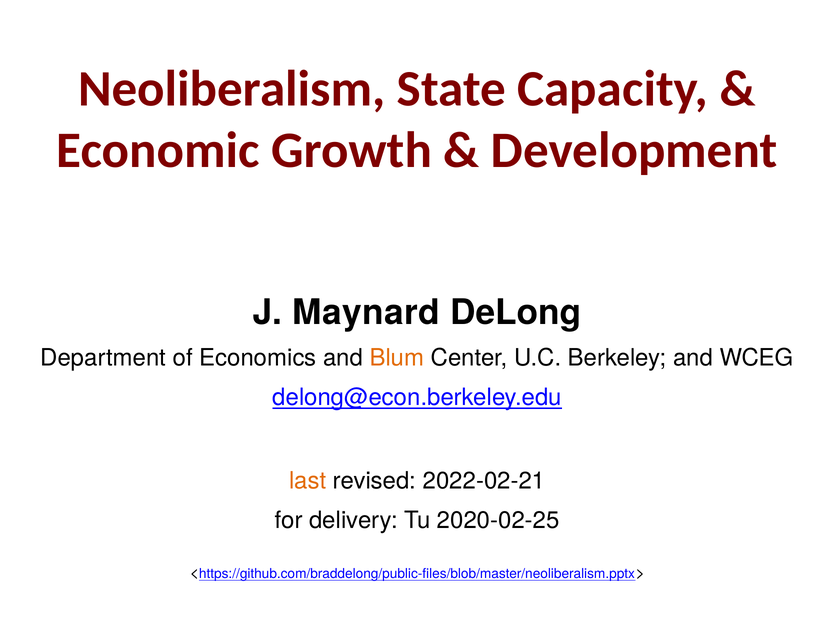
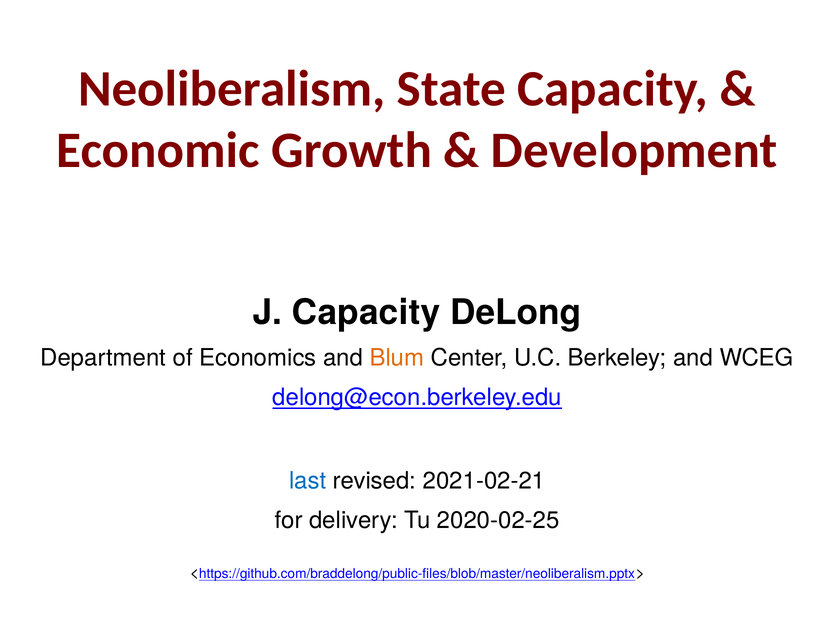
J Maynard: Maynard -> Capacity (366, 313)
last colour: orange -> blue (308, 481)
2022-02-21: 2022-02-21 -> 2021-02-21 (484, 481)
